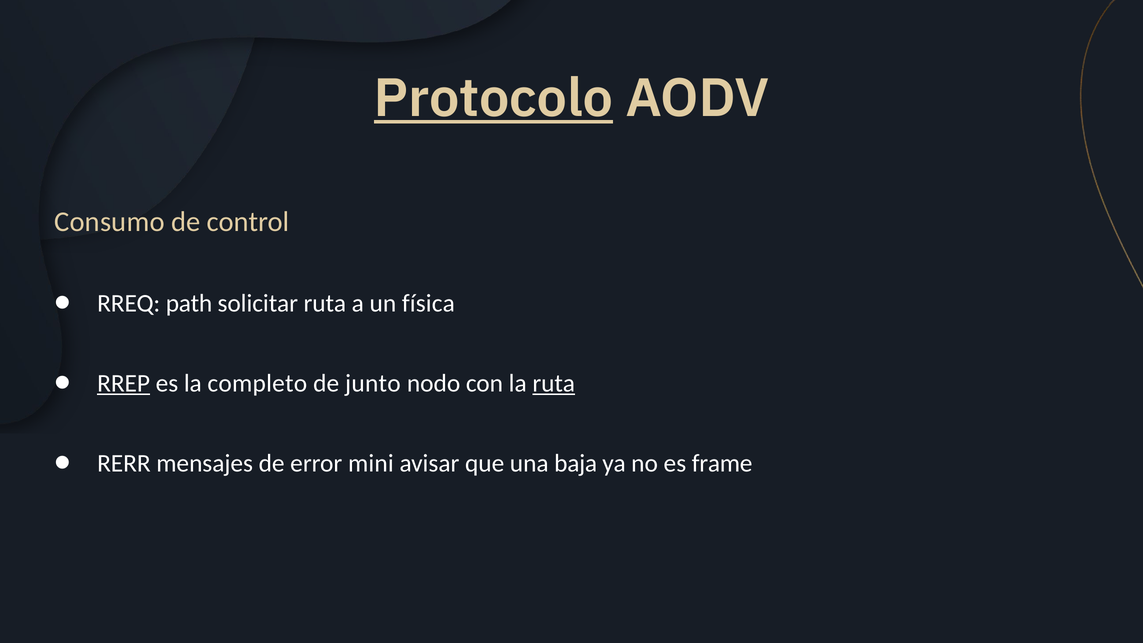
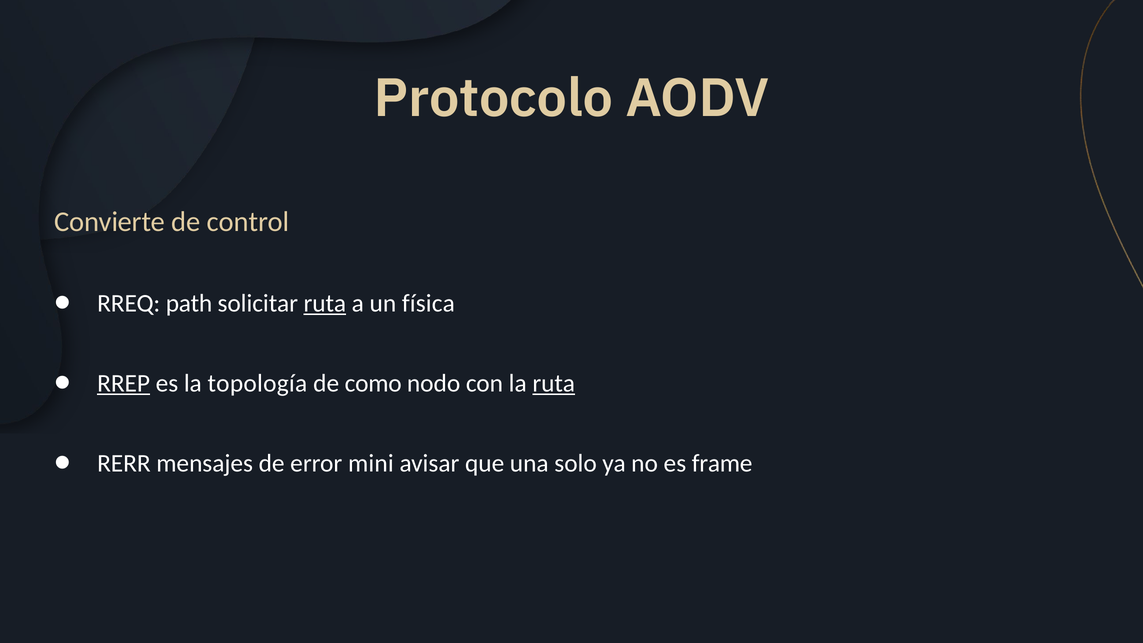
Protocolo underline: present -> none (493, 98)
Consumo: Consumo -> Convierte (110, 222)
ruta underline: none -> present (325, 303)
completo: completo -> topología (257, 383)
junto: junto -> como (373, 383)
baja: baja -> solo (576, 463)
